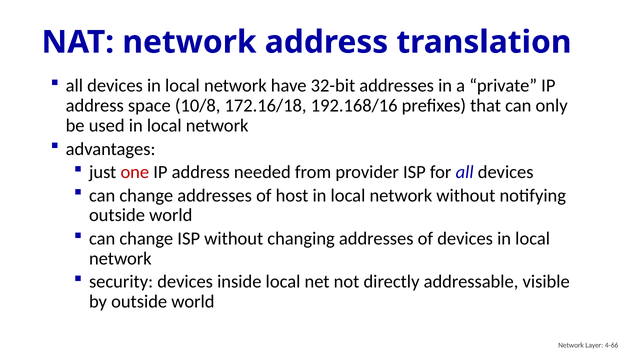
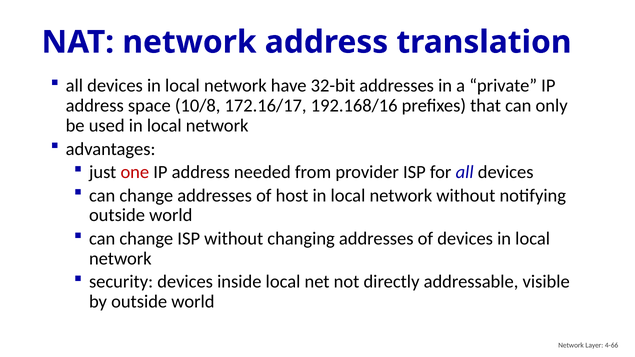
172.16/18: 172.16/18 -> 172.16/17 (266, 106)
